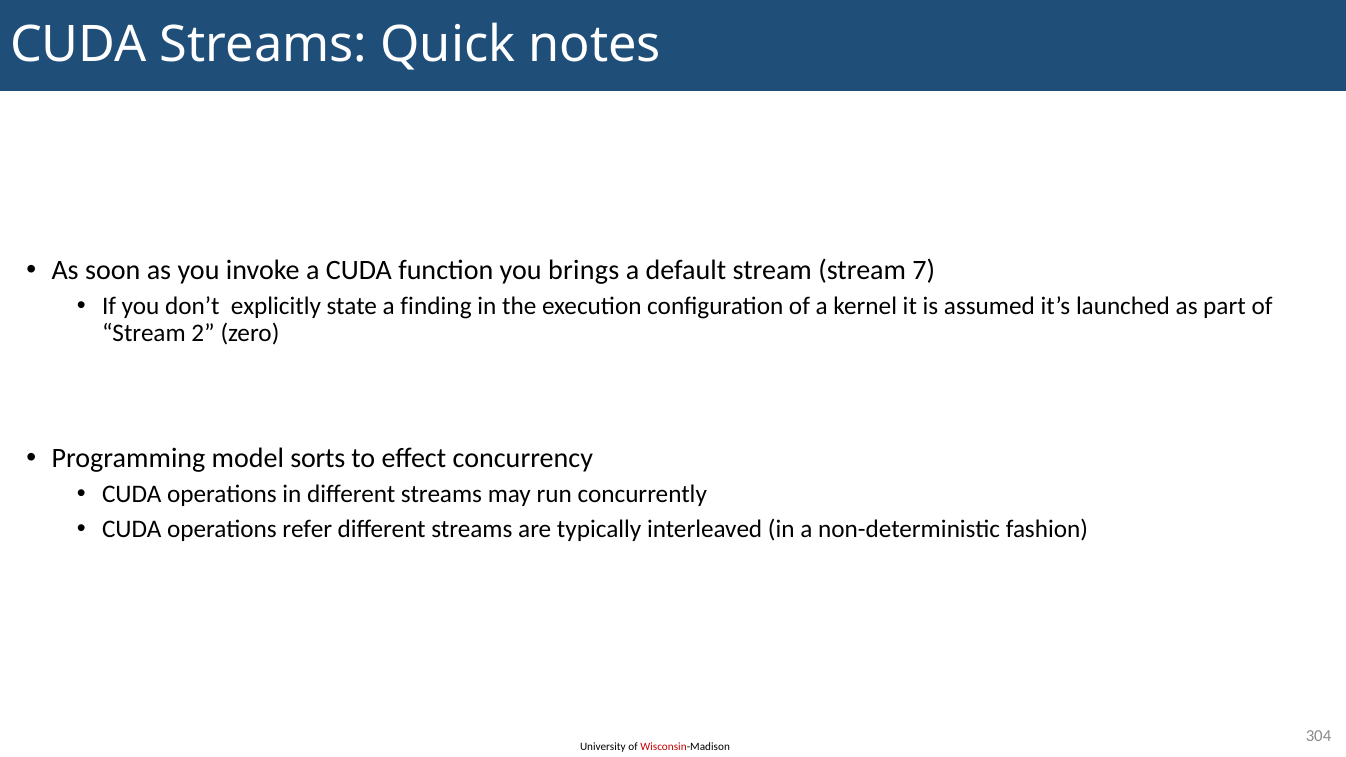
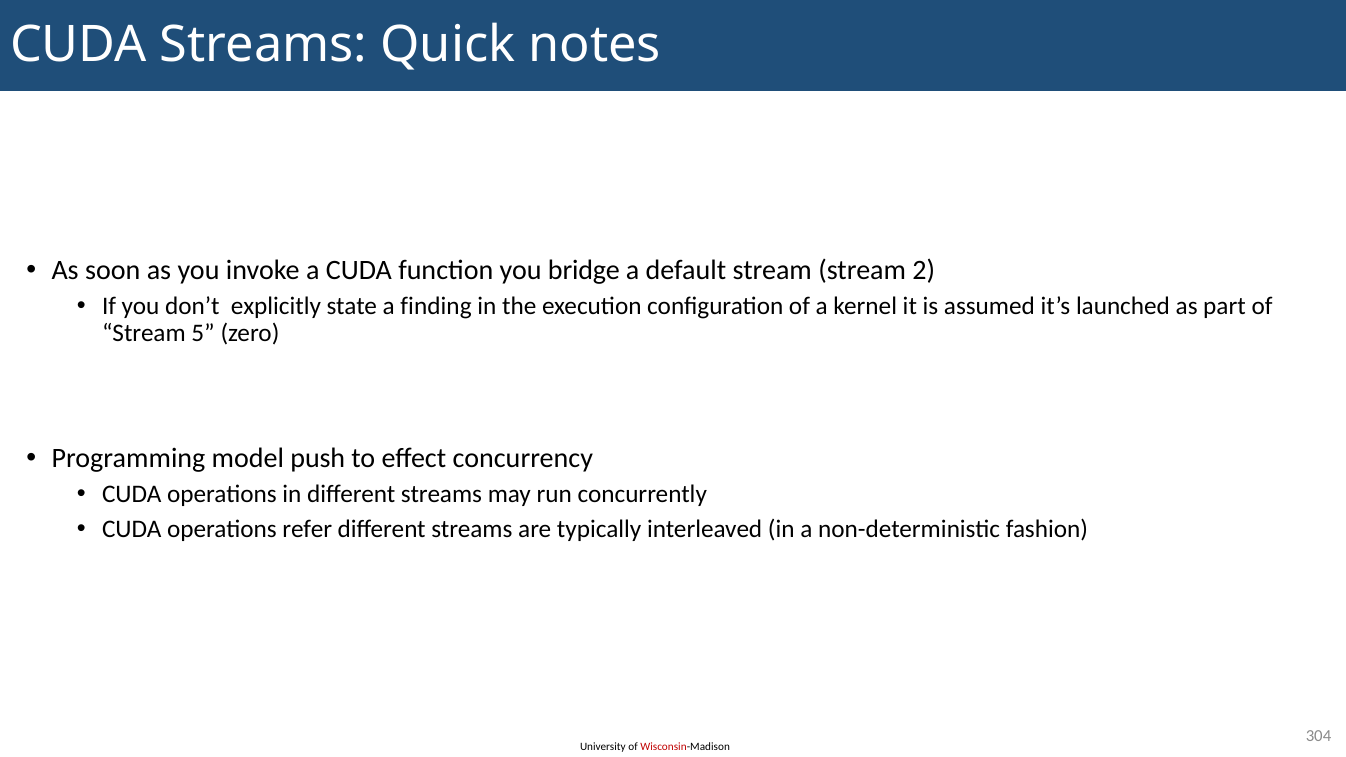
brings: brings -> bridge (584, 270)
7: 7 -> 2 (924, 270)
2: 2 -> 5 (203, 333)
sorts: sorts -> push (318, 459)
